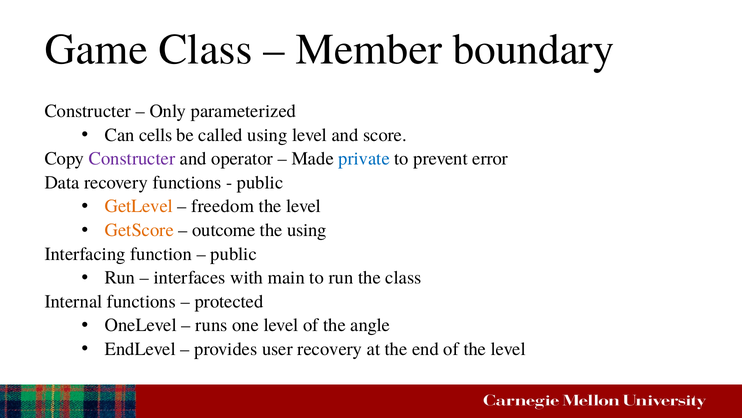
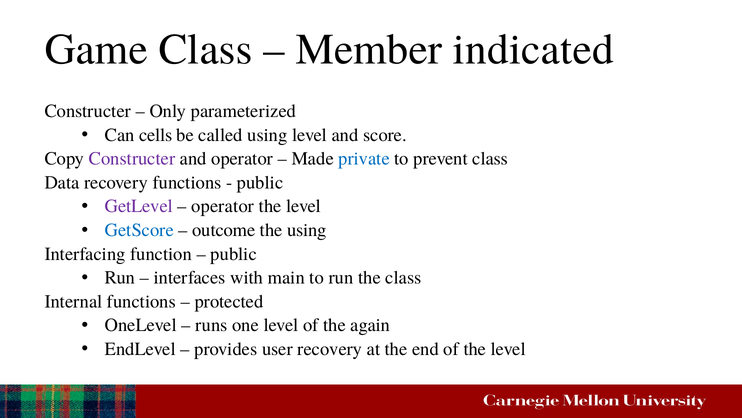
boundary: boundary -> indicated (533, 49)
prevent error: error -> class (490, 159)
GetLevel colour: orange -> purple (139, 206)
freedom: freedom -> operator (223, 206)
GetScore colour: orange -> blue (139, 230)
angle: angle -> again (370, 325)
